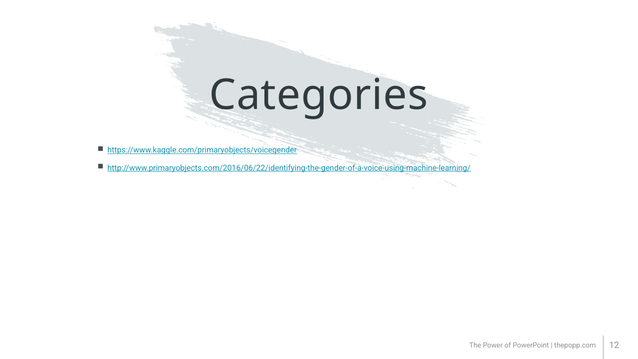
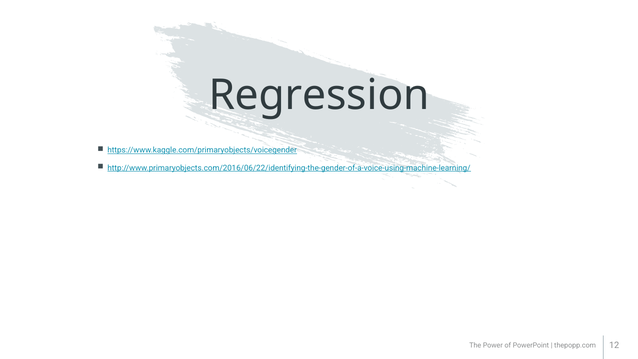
Categories: Categories -> Regression (319, 95)
